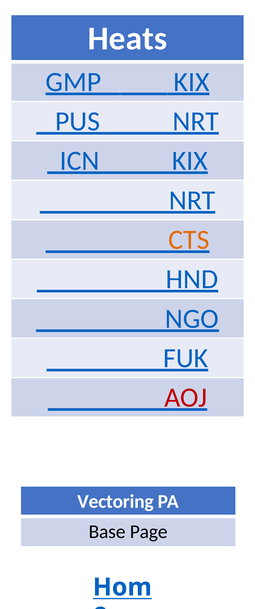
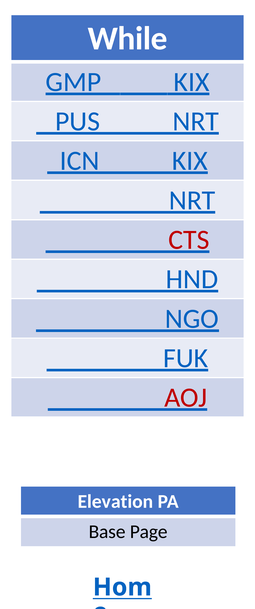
Heats: Heats -> While (128, 39)
CTS colour: orange -> red (189, 240)
Vectoring: Vectoring -> Elevation (115, 502)
